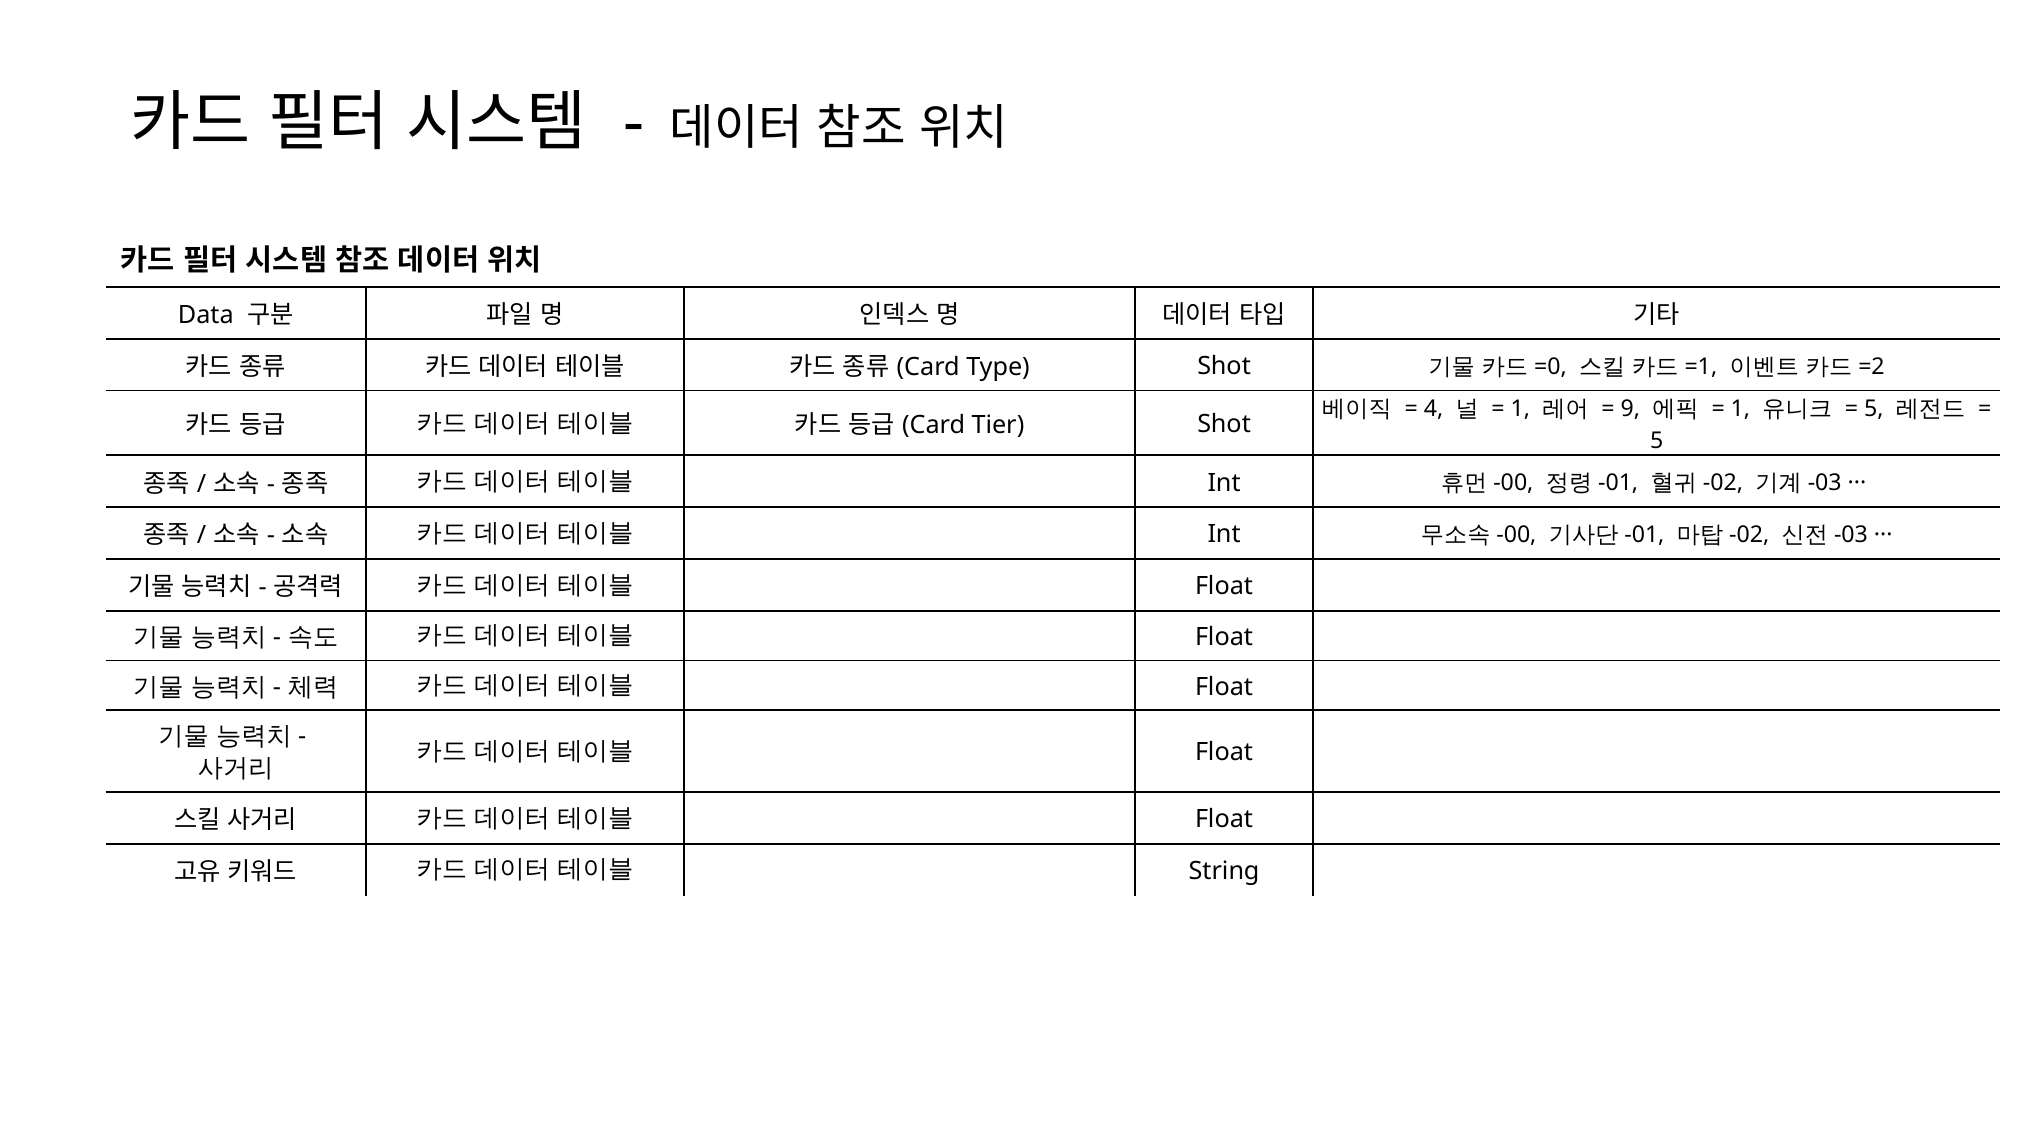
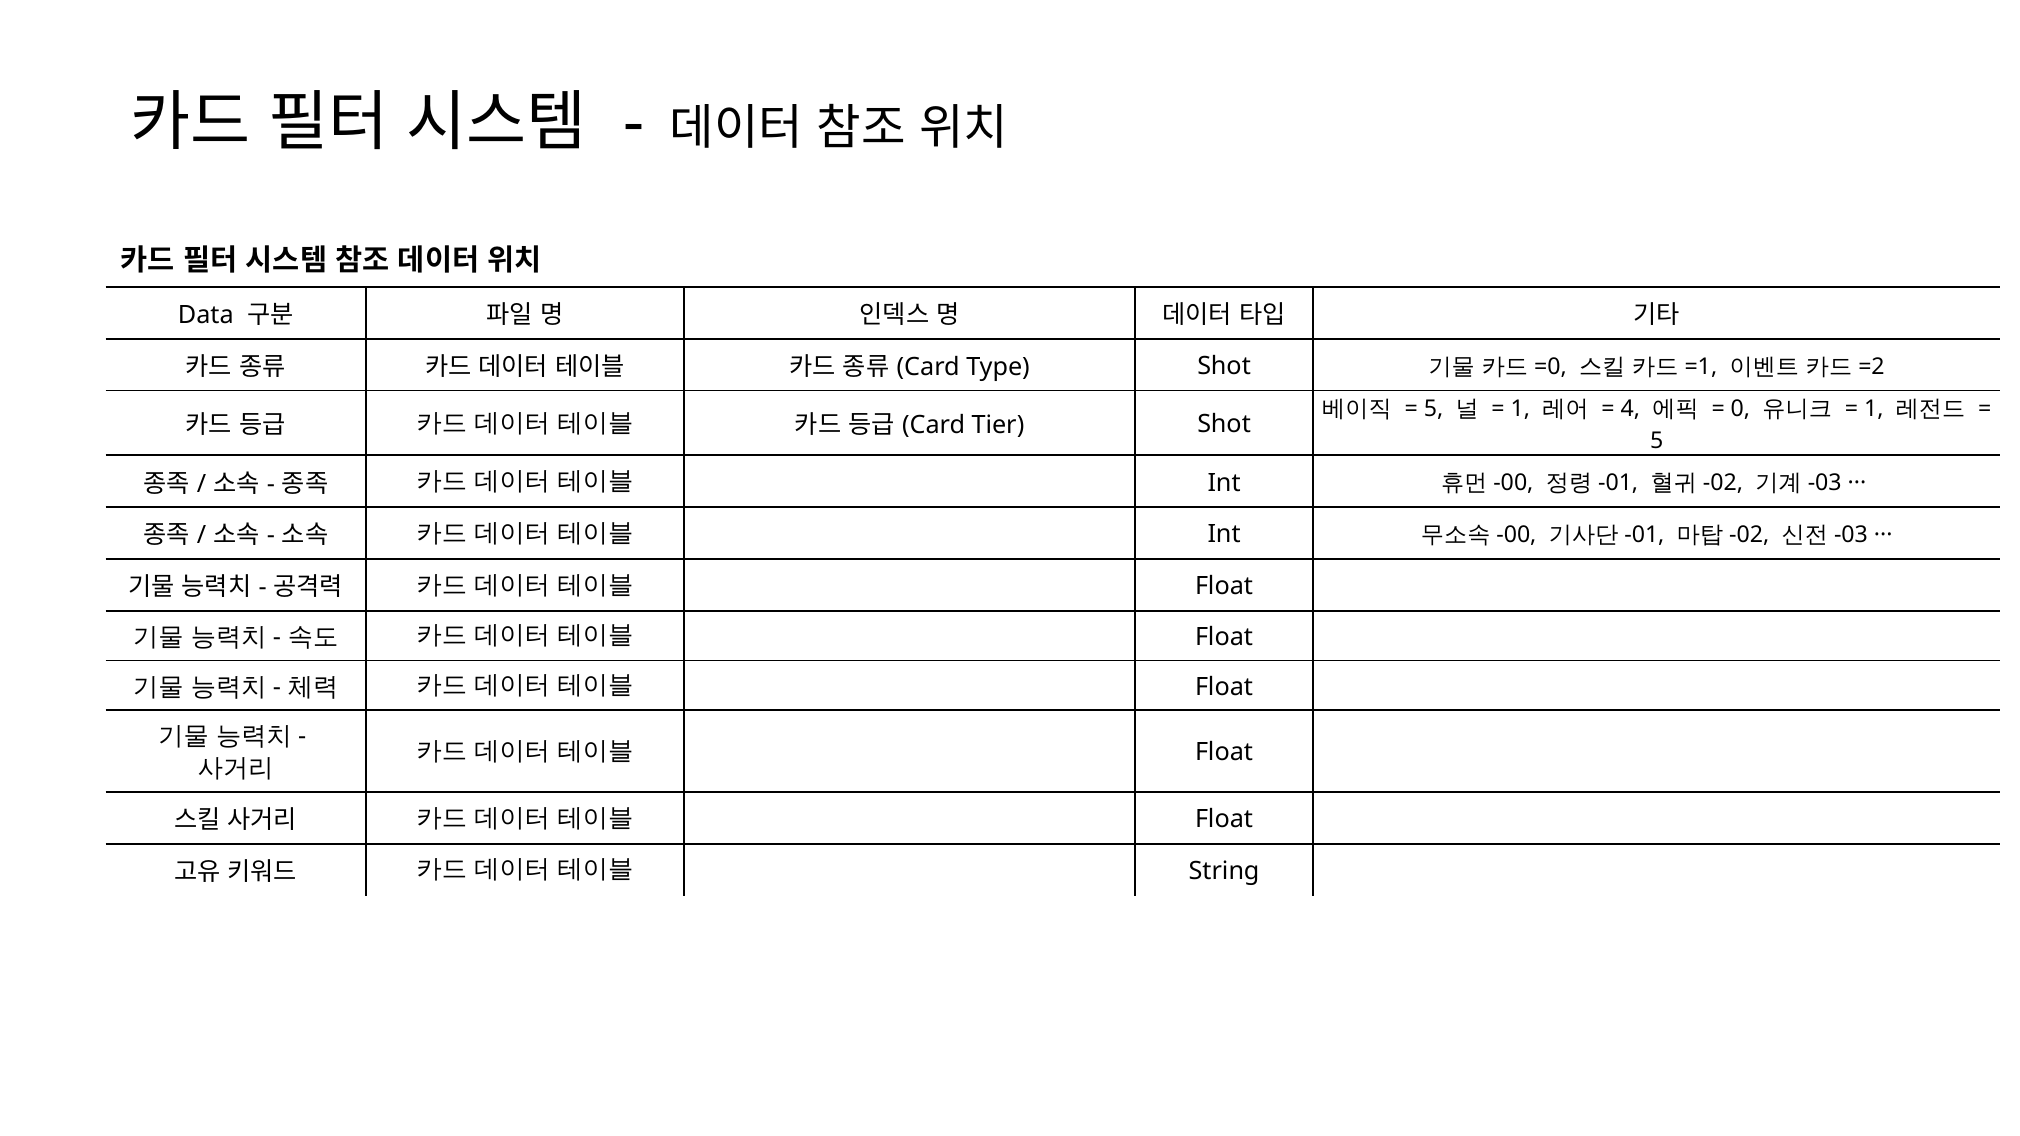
4: 4 -> 5 (1434, 409)
9: 9 -> 4 (1630, 409)
1: 1 -> 0 (1740, 409)
5: 5 -> 1 (1874, 409)
